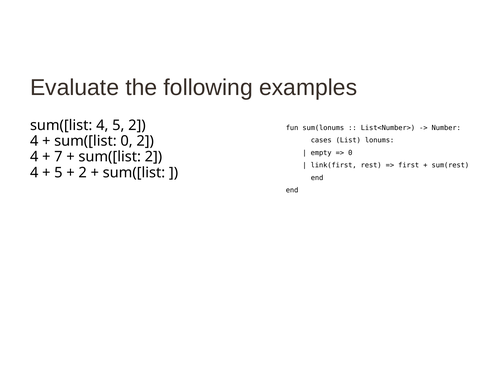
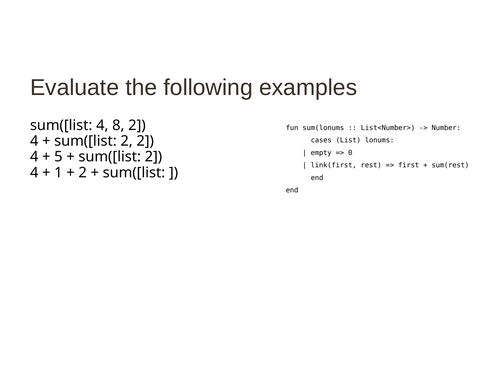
4 5: 5 -> 8 (118, 125)
0: 0 -> 2 (127, 141)
7: 7 -> 5 (58, 157)
5: 5 -> 1 (58, 173)
